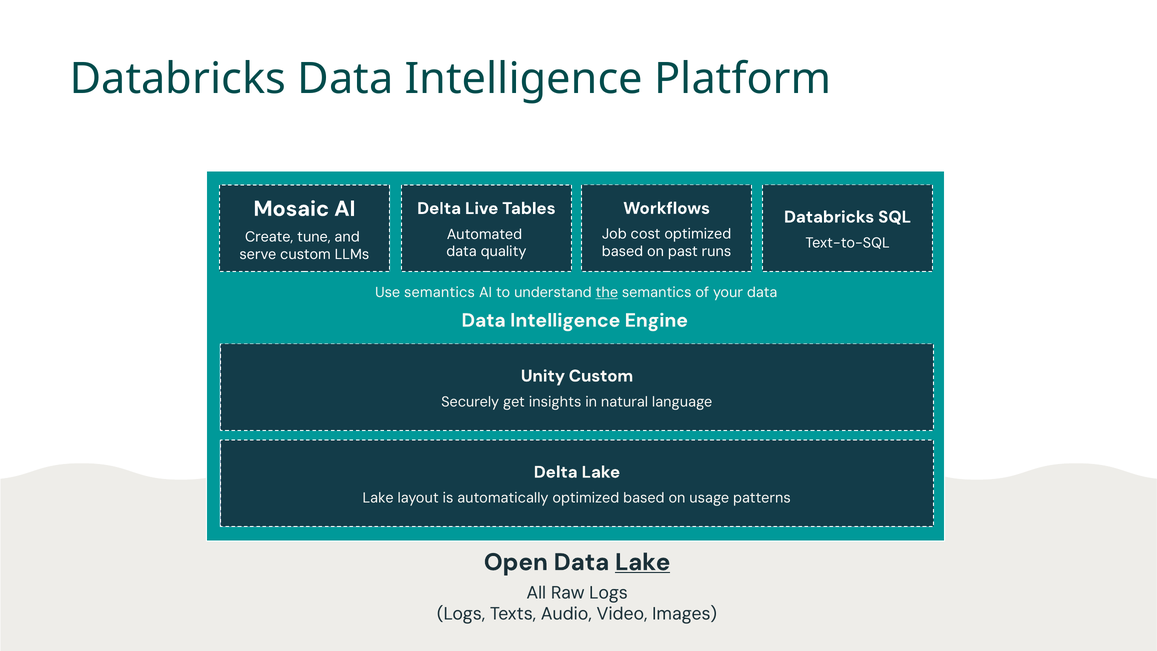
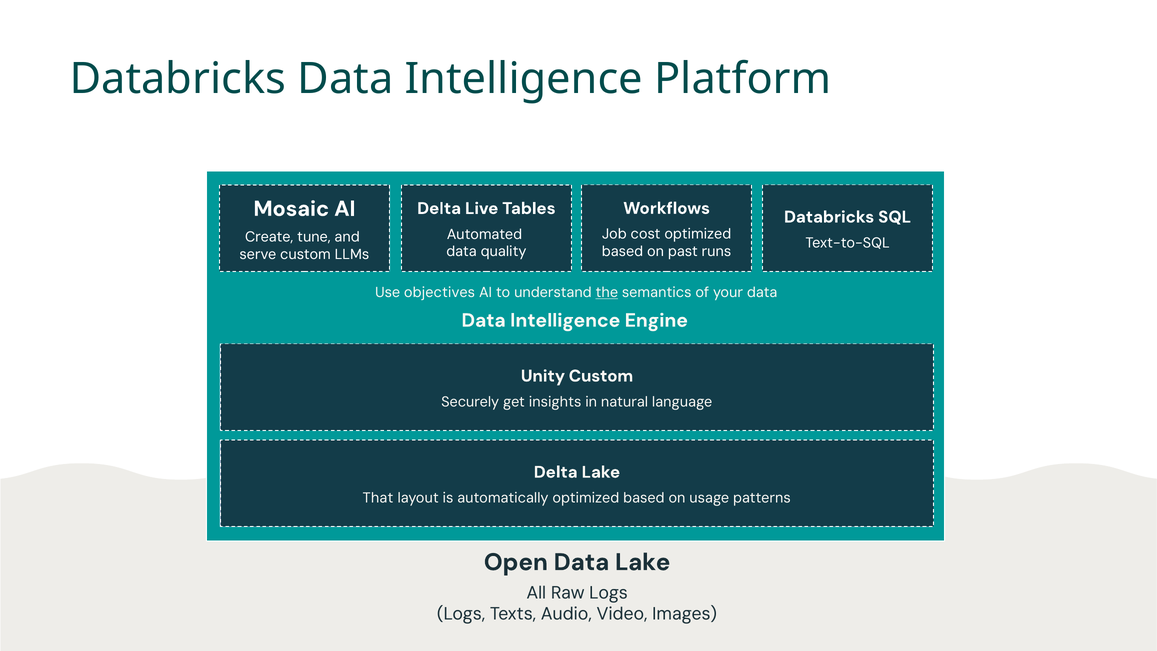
Use semantics: semantics -> objectives (440, 292)
Lake: Lake -> That (378, 498)
Lake underline: present -> none (643, 562)
